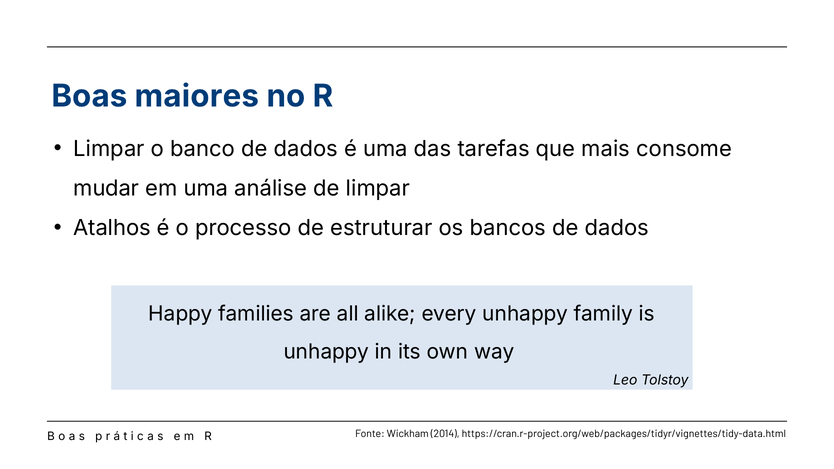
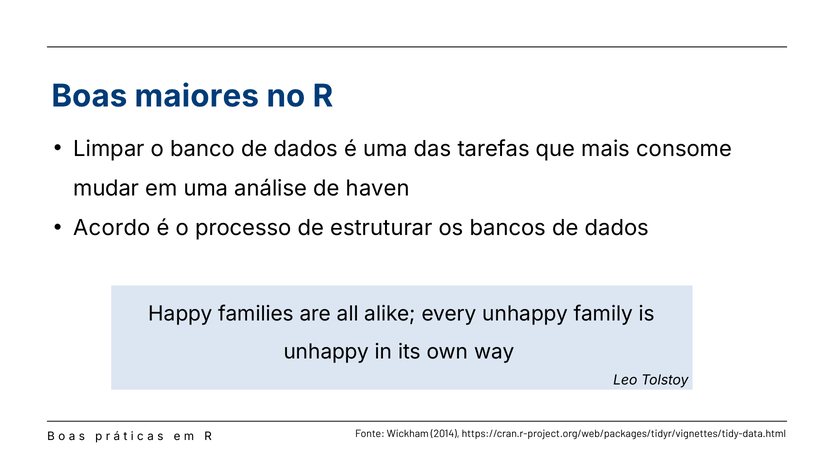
de limpar: limpar -> haven (378, 189)
Atalhos: Atalhos -> Acordo (112, 228)
